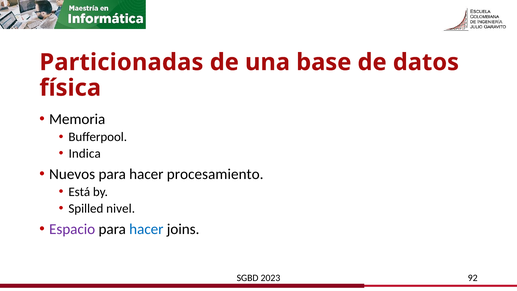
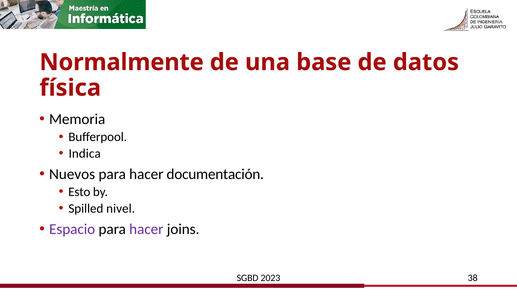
Particionadas: Particionadas -> Normalmente (122, 62)
procesamiento: procesamiento -> documentación (215, 174)
Está: Está -> Esto (79, 192)
hacer colour: blue -> purple (146, 229)
92: 92 -> 38 (473, 278)
